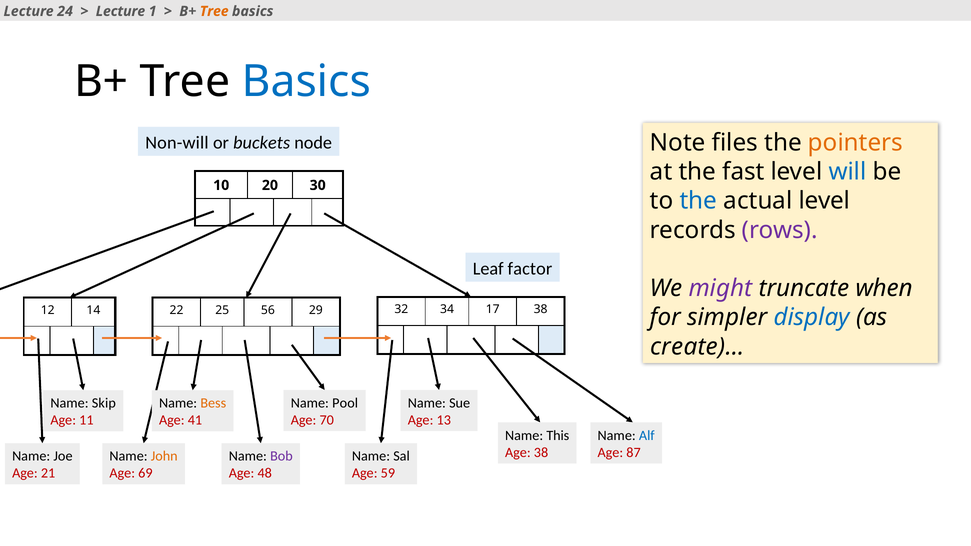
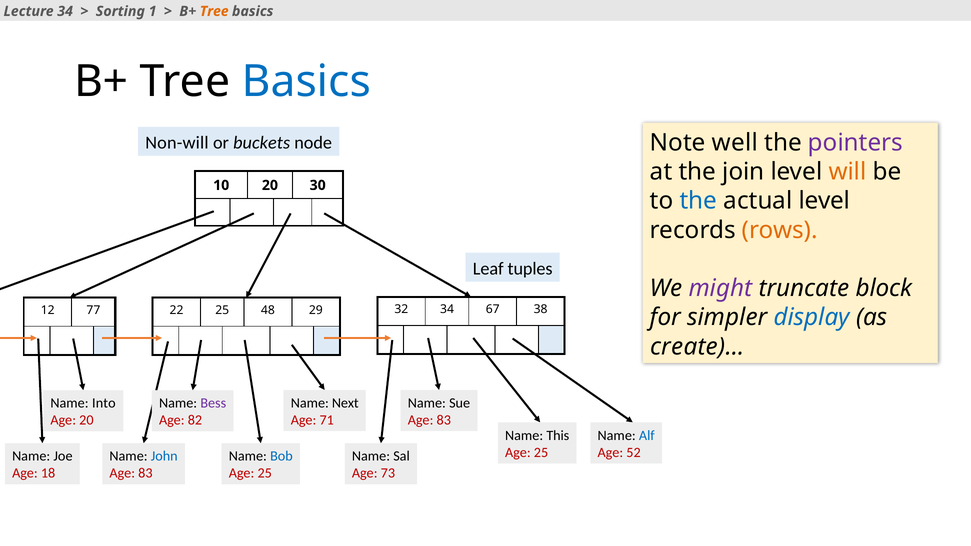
Lecture 24: 24 -> 34 (65, 11)
Lecture: Lecture -> Sorting (120, 11)
files: files -> well (735, 143)
pointers colour: orange -> purple (855, 143)
fast: fast -> join (743, 172)
will colour: blue -> orange (848, 172)
rows colour: purple -> orange (780, 230)
factor: factor -> tuples (530, 269)
when: when -> block (884, 288)
17: 17 -> 67 (493, 310)
14: 14 -> 77 (93, 310)
56: 56 -> 48 (268, 310)
Pool: Pool -> Next (345, 403)
Skip: Skip -> Into (104, 403)
Bess colour: orange -> purple (213, 403)
70: 70 -> 71 (327, 420)
13: 13 -> 83 (444, 420)
Age 11: 11 -> 20 (86, 420)
41: 41 -> 82 (195, 420)
38: 38 -> 25 (541, 453)
87: 87 -> 52 (634, 453)
John colour: orange -> blue (164, 456)
Bob colour: purple -> blue (281, 456)
21: 21 -> 18 (48, 473)
69: 69 -> 83 (145, 473)
48: 48 -> 25 (265, 473)
59: 59 -> 73 (388, 473)
